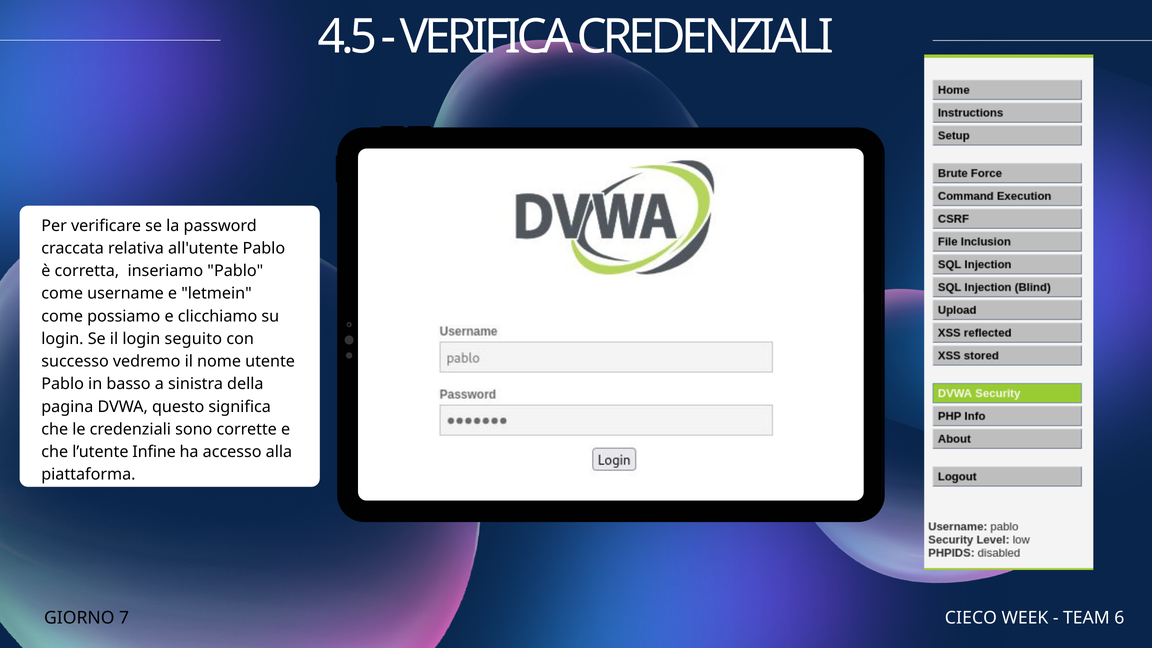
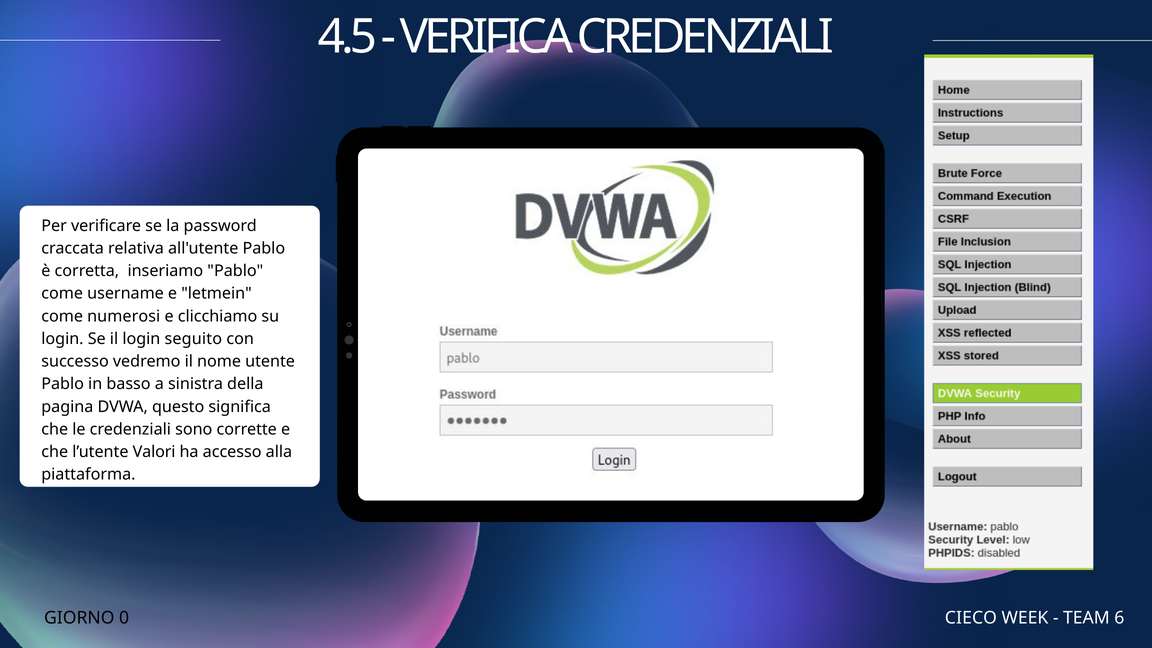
possiamo: possiamo -> numerosi (124, 316)
Infine: Infine -> Valori (154, 452)
7: 7 -> 0 (124, 618)
